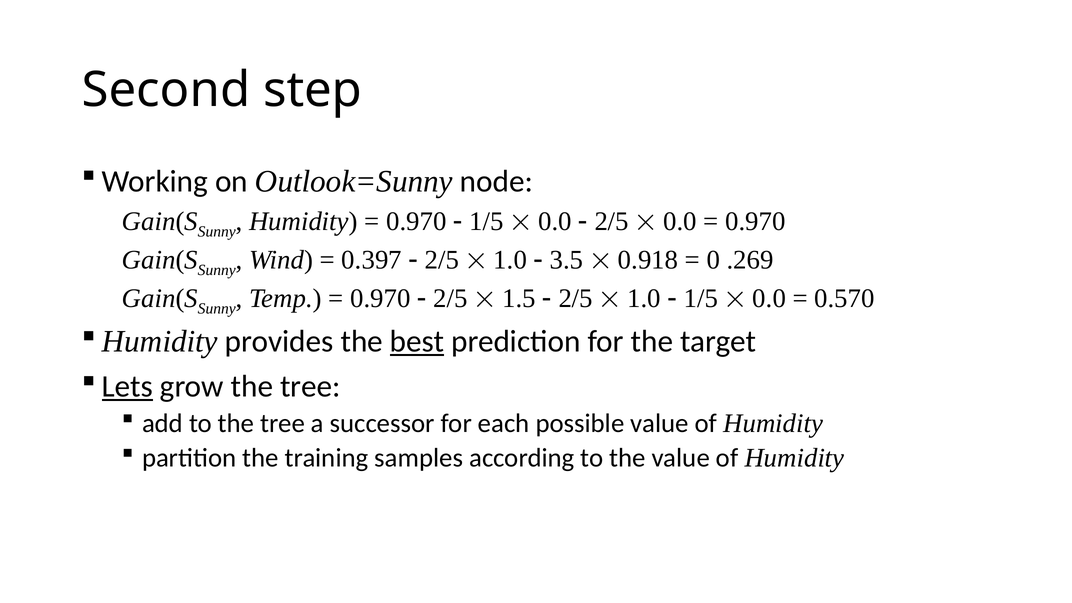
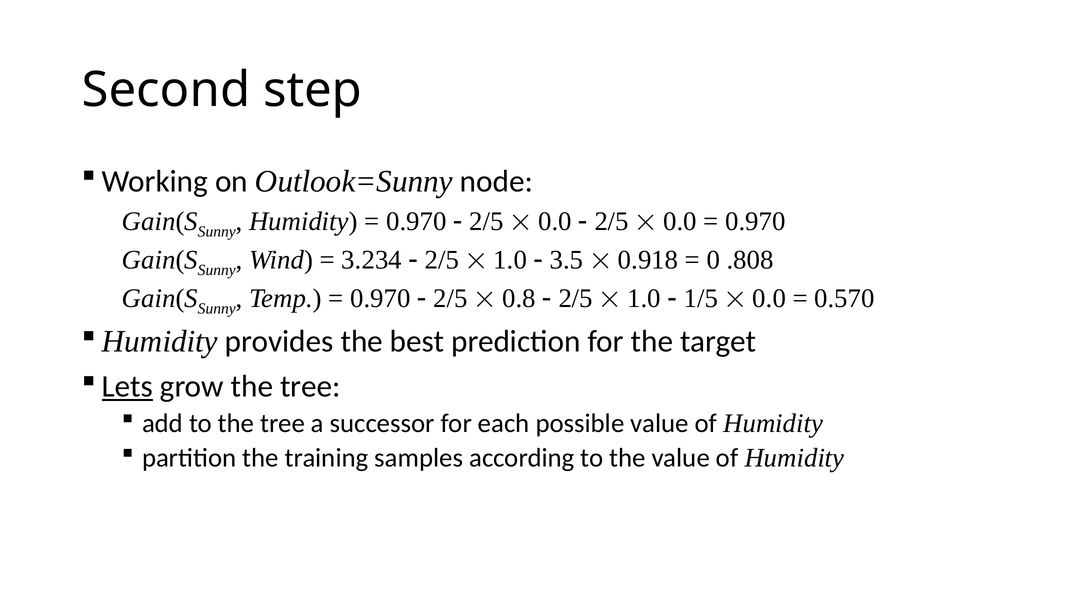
1/5: 1/5 -> 2/5 (486, 221)
0.397: 0.397 -> 3.234 (372, 260)
.269: .269 -> .808 (750, 260)
1.5: 1.5 -> 0.8 (519, 298)
best underline: present -> none (417, 342)
